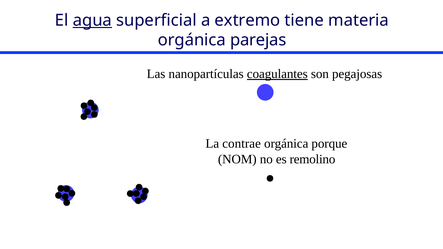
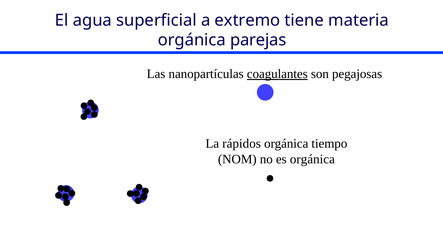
agua underline: present -> none (92, 20)
contrae: contrae -> rápidos (242, 144)
porque: porque -> tiempo (329, 144)
es remolino: remolino -> orgánica (312, 159)
